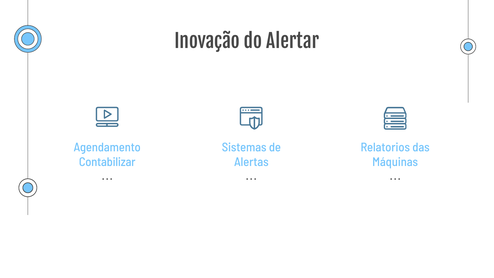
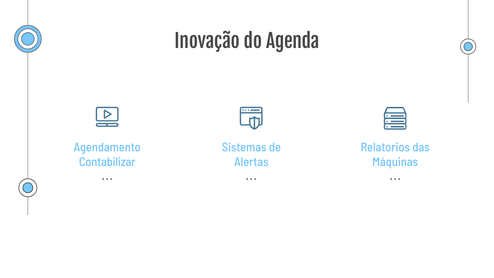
Alertar: Alertar -> Agenda (293, 42)
